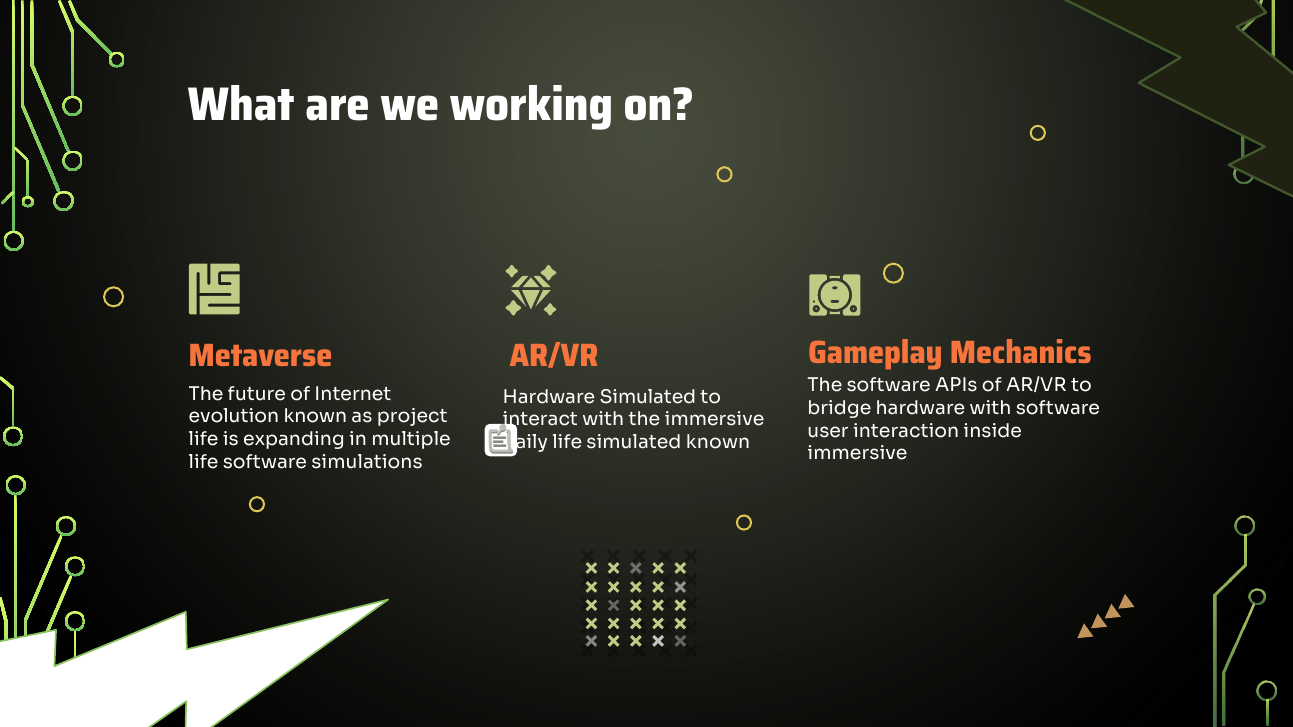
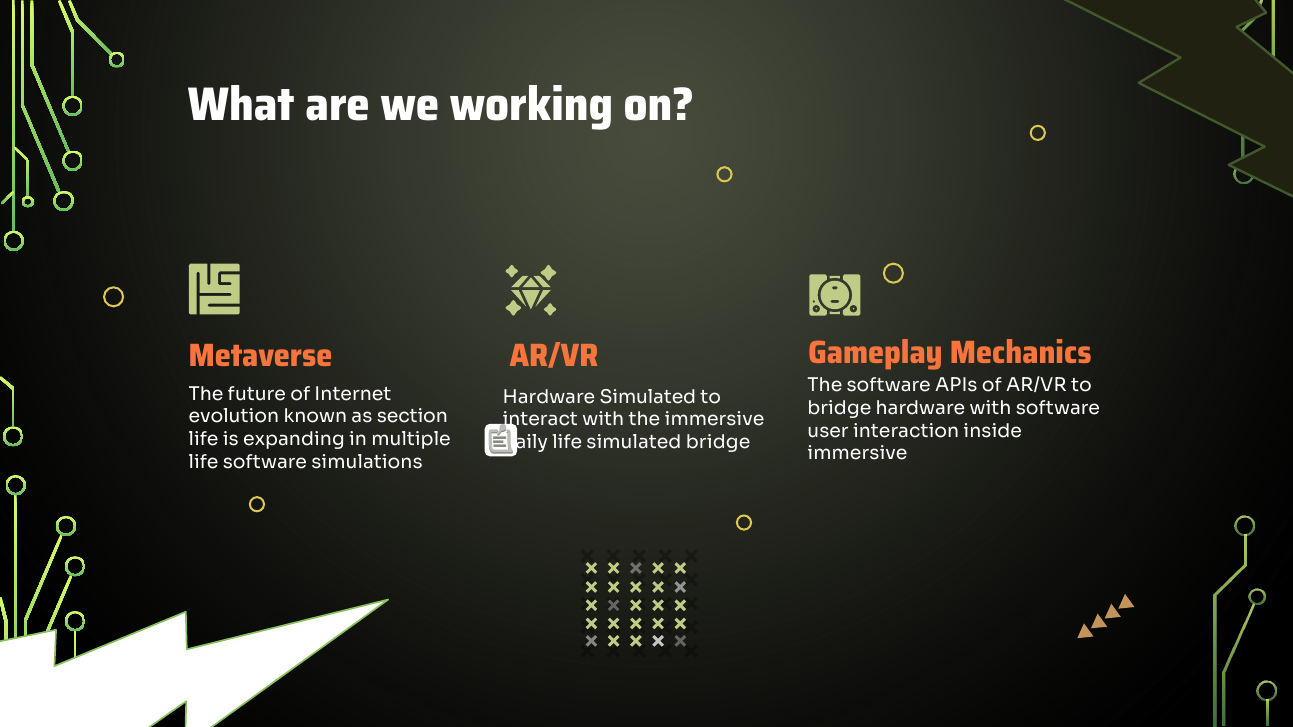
project: project -> section (412, 417)
simulated known: known -> bridge (718, 442)
